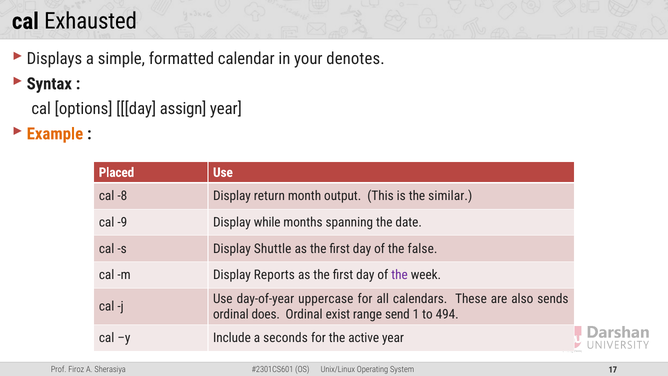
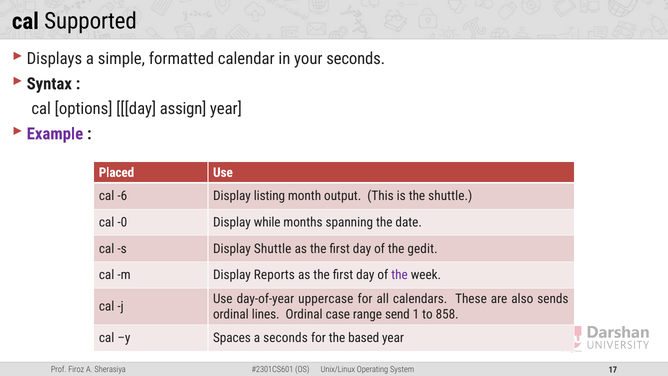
Exhausted: Exhausted -> Supported (91, 21)
your denotes: denotes -> seconds (356, 59)
Example colour: orange -> purple (55, 134)
-8: -8 -> -6 (122, 196)
return: return -> listing (269, 196)
the similar: similar -> shuttle (450, 196)
-9: -9 -> -0 (122, 222)
false: false -> gedit (423, 249)
does: does -> lines (266, 314)
exist: exist -> case (338, 314)
494: 494 -> 858 (447, 314)
Include: Include -> Spaces (232, 338)
active: active -> based (364, 338)
